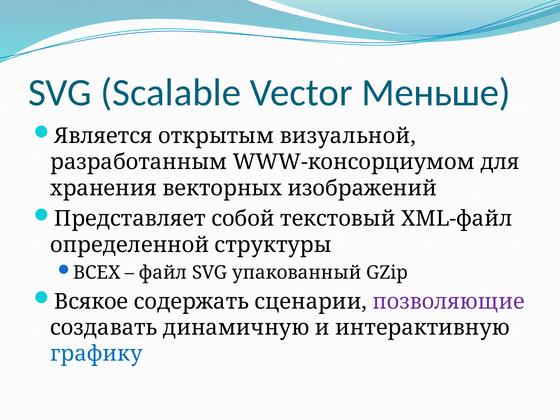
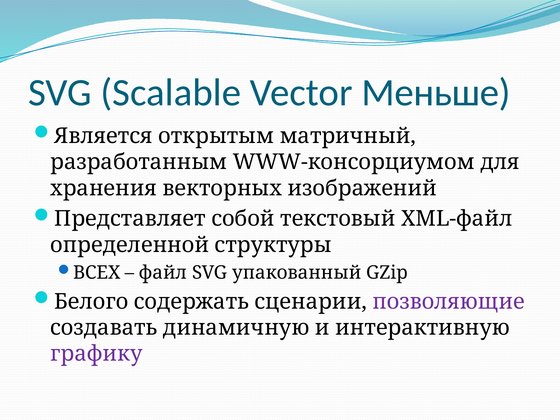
визуальной: визуальной -> матричный (348, 136)
Всякое: Всякое -> Белого (91, 301)
графику colour: blue -> purple (96, 354)
